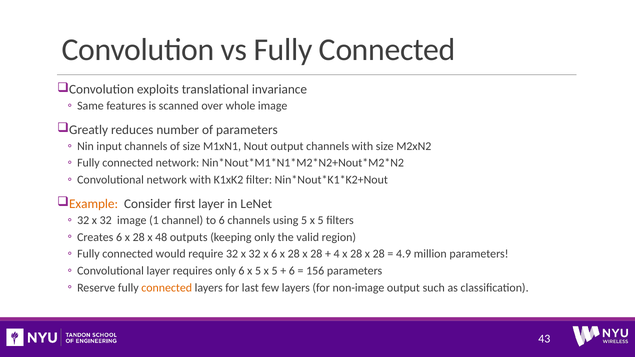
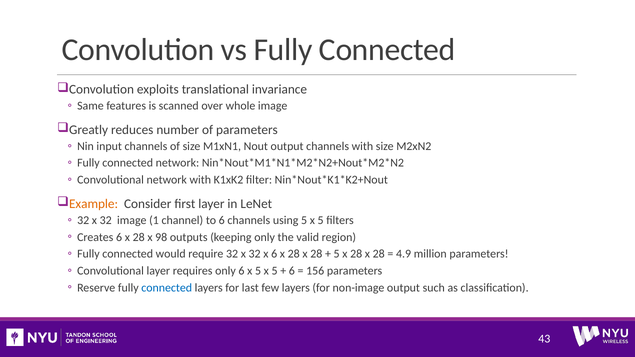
48: 48 -> 98 (161, 237)
4: 4 -> 5 (337, 254)
connected colour: orange -> blue (167, 288)
